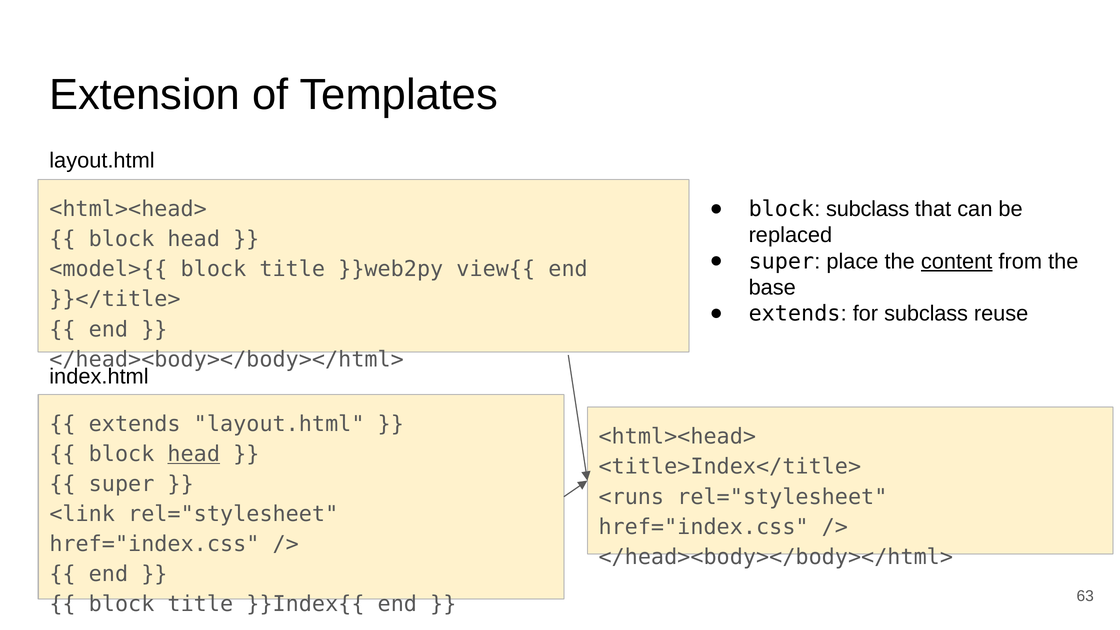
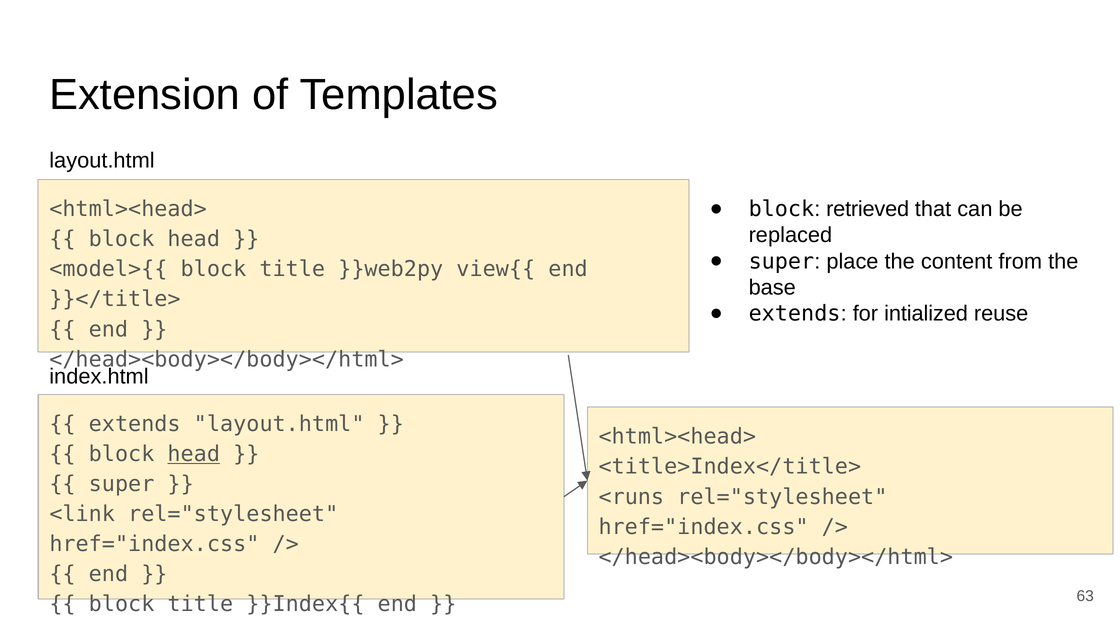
block subclass: subclass -> retrieved (868, 209)
content underline: present -> none (957, 261)
for subclass: subclass -> intialized (926, 314)
